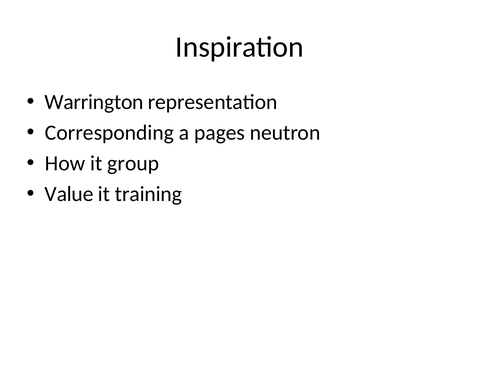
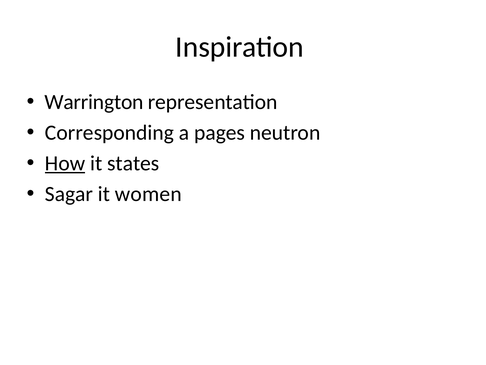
How underline: none -> present (65, 163)
group: group -> states (133, 163)
Value: Value -> Sagar (69, 194)
training: training -> women (148, 194)
